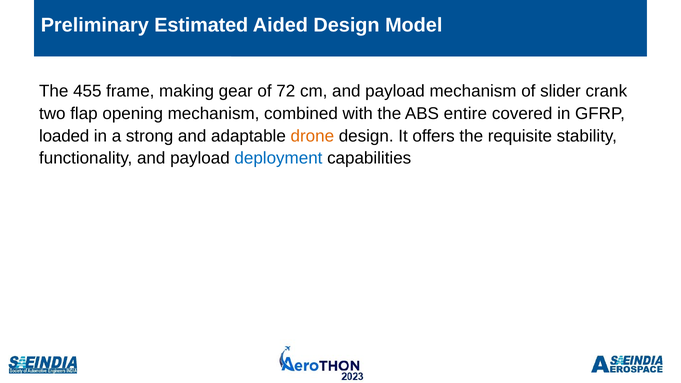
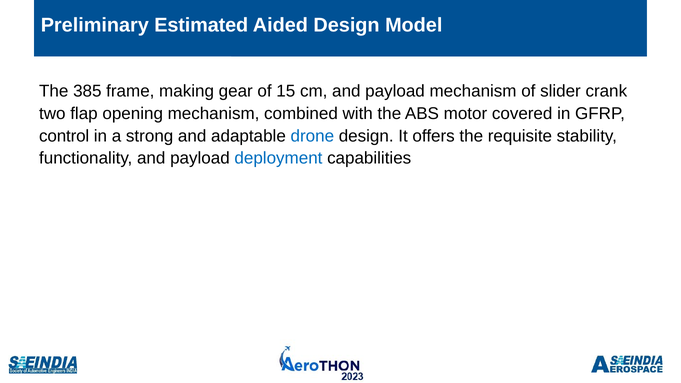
455: 455 -> 385 (87, 91)
72: 72 -> 15 (286, 91)
entire: entire -> motor (465, 113)
loaded: loaded -> control (64, 136)
drone colour: orange -> blue (312, 136)
